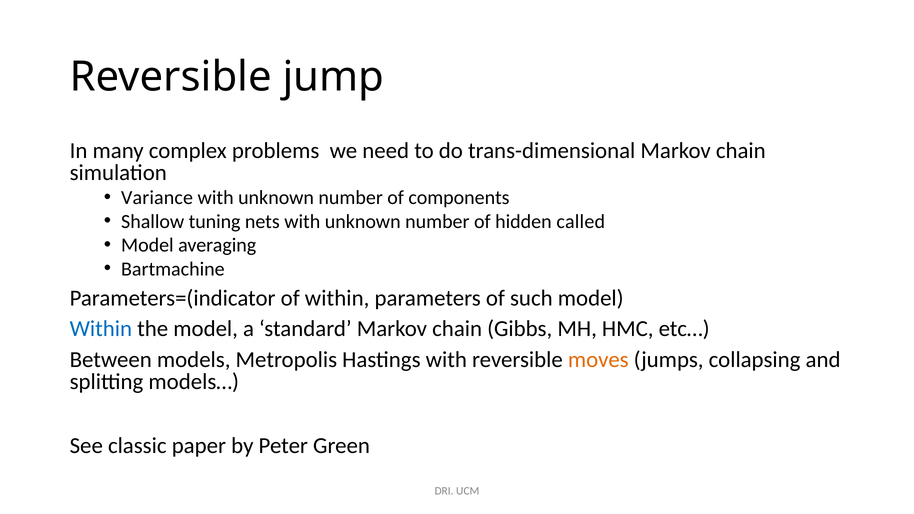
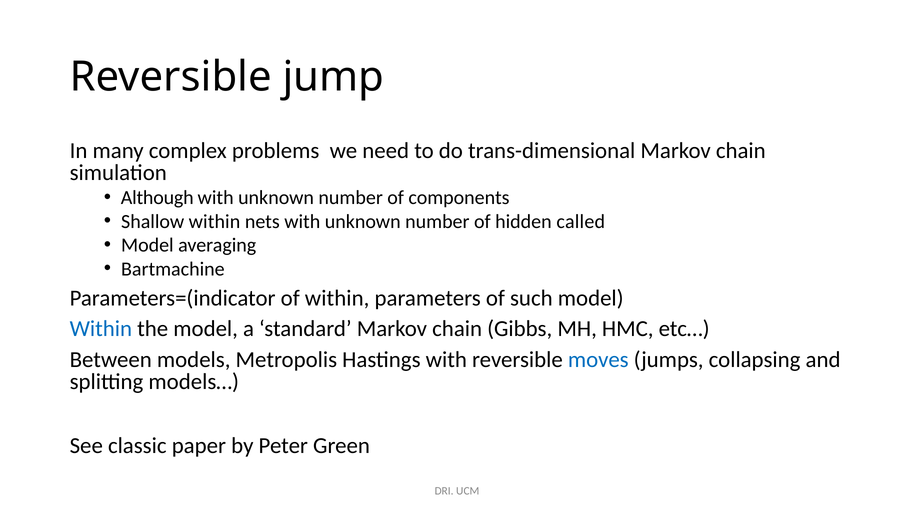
Variance: Variance -> Although (157, 198)
Shallow tuning: tuning -> within (215, 222)
moves colour: orange -> blue (598, 360)
